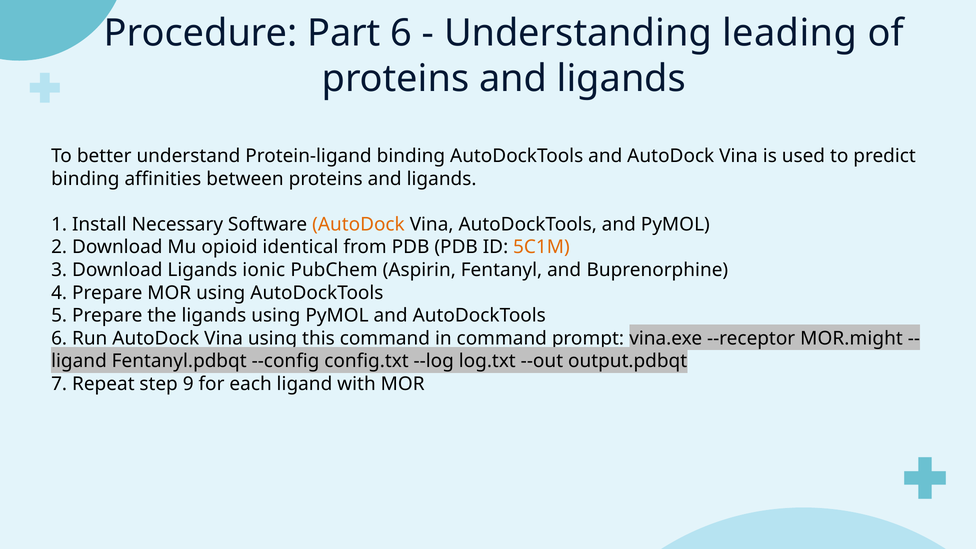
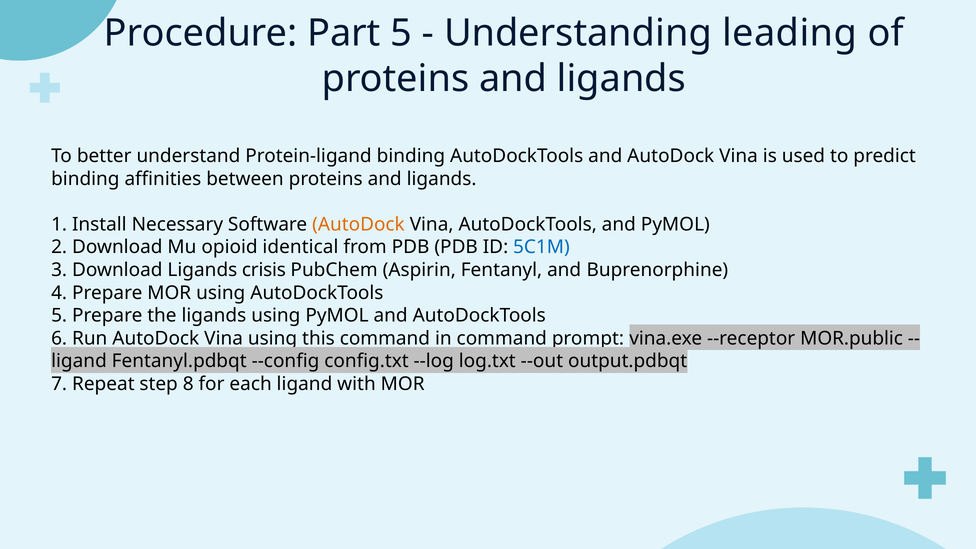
Part 6: 6 -> 5 (401, 33)
5C1M colour: orange -> blue (541, 247)
ionic: ionic -> crisis (264, 270)
MOR.might: MOR.might -> MOR.public (852, 338)
9: 9 -> 8 (188, 384)
